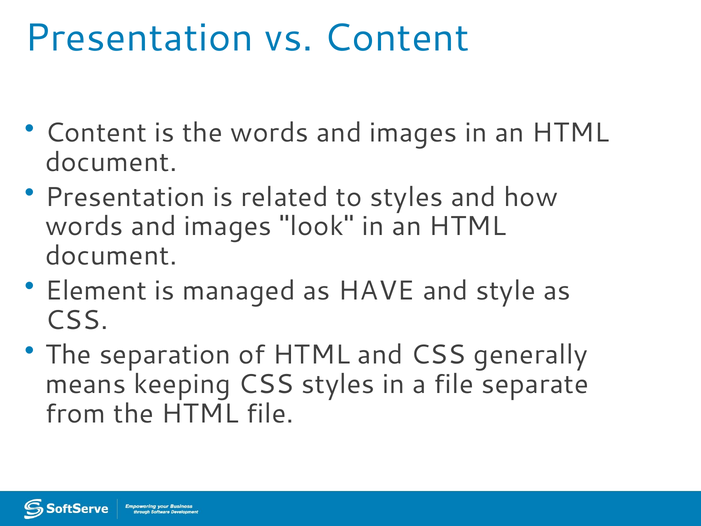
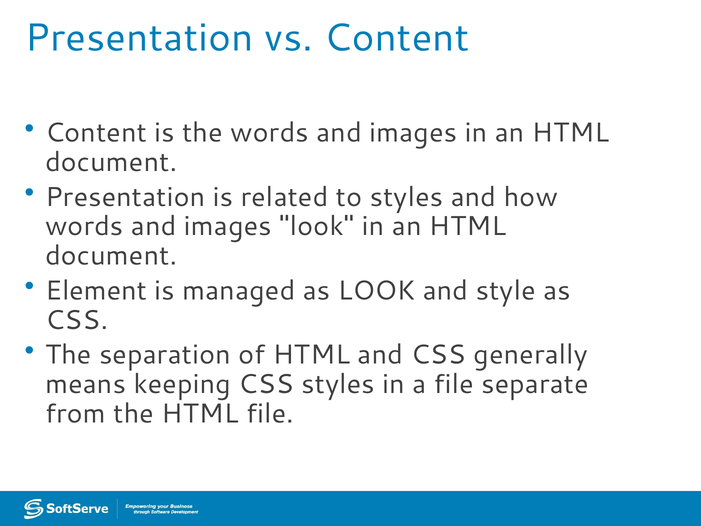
as HAVE: HAVE -> LOOK (377, 291)
